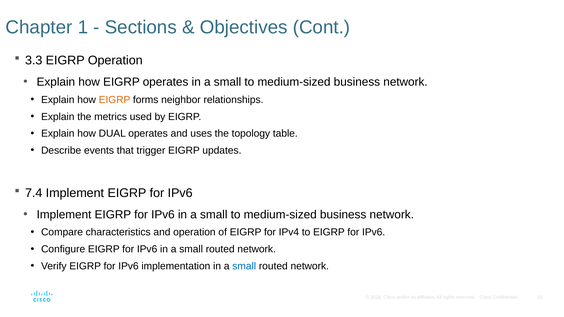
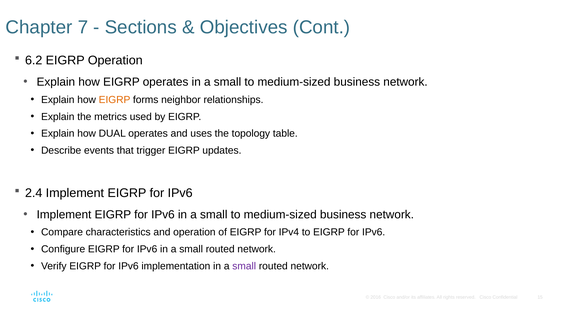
1: 1 -> 7 (83, 27)
3.3: 3.3 -> 6.2 (34, 60)
7.4: 7.4 -> 2.4 (34, 193)
small colour: blue -> purple (244, 266)
